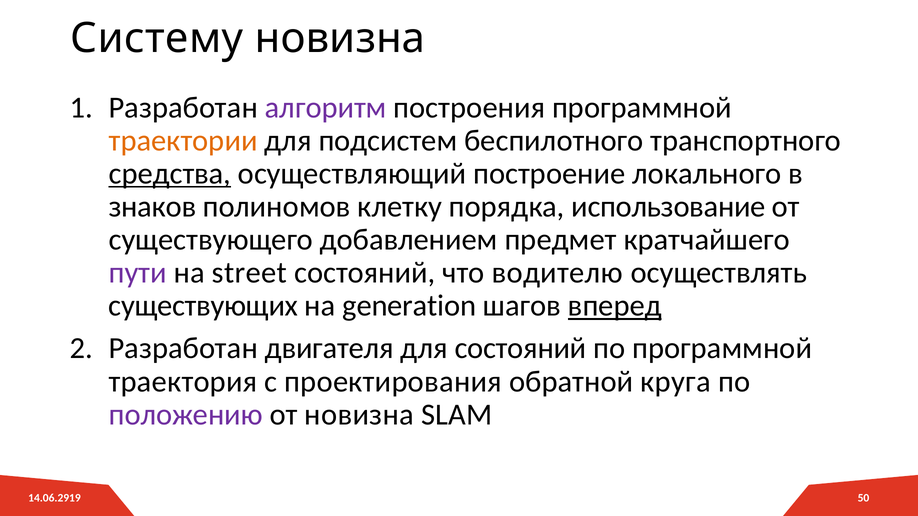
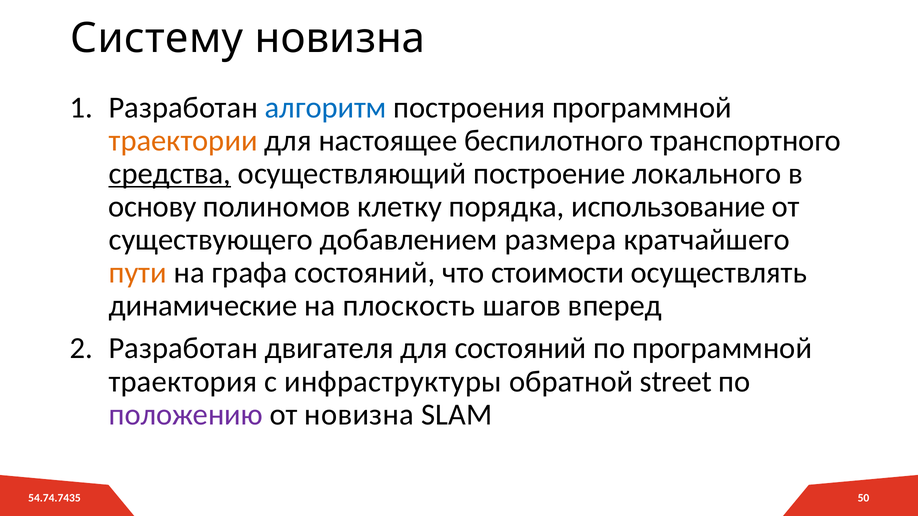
алгоритм colour: purple -> blue (326, 108)
подсистем: подсистем -> настоящее (388, 141)
знаков: знаков -> основу (152, 207)
предмет: предмет -> размера (560, 240)
пути colour: purple -> orange (138, 273)
street: street -> графа (249, 273)
водителю: водителю -> стоимости (558, 273)
существующих: существующих -> динамические (203, 306)
generation: generation -> плоскость (409, 306)
вперед underline: present -> none (615, 306)
проектирования: проектирования -> инфраструктуры (393, 382)
круга: круга -> street (676, 382)
14.06.2919: 14.06.2919 -> 54.74.7435 (54, 498)
